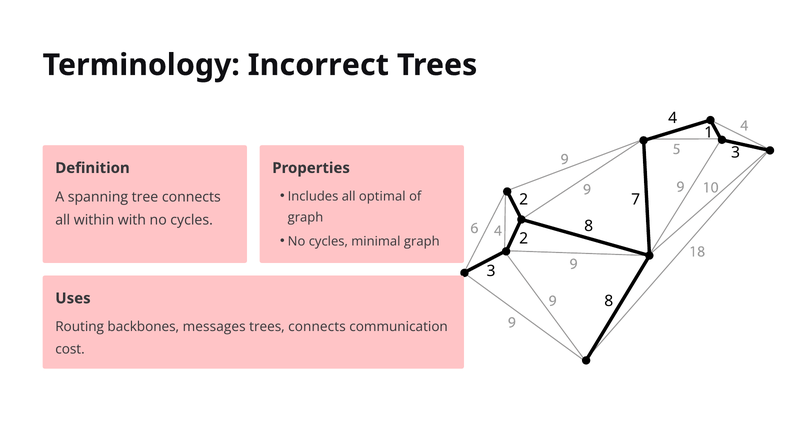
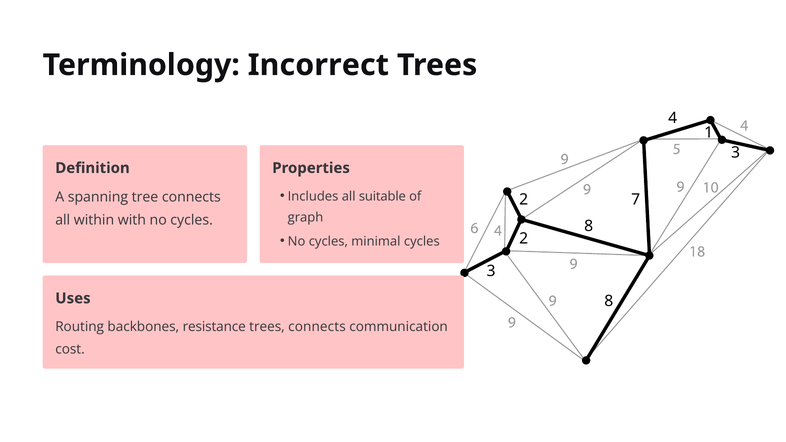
optimal: optimal -> suitable (382, 196)
minimal graph: graph -> cycles (422, 241)
messages: messages -> resistance (214, 327)
